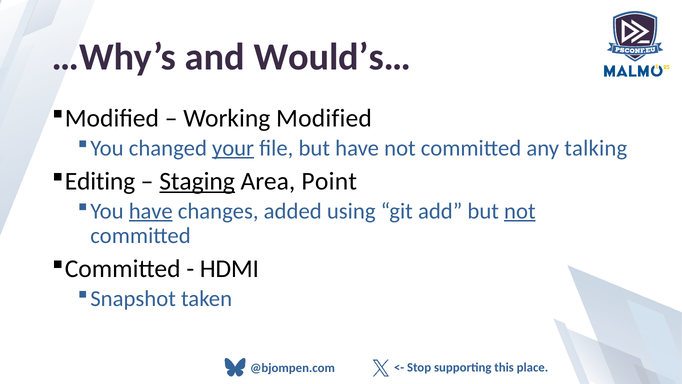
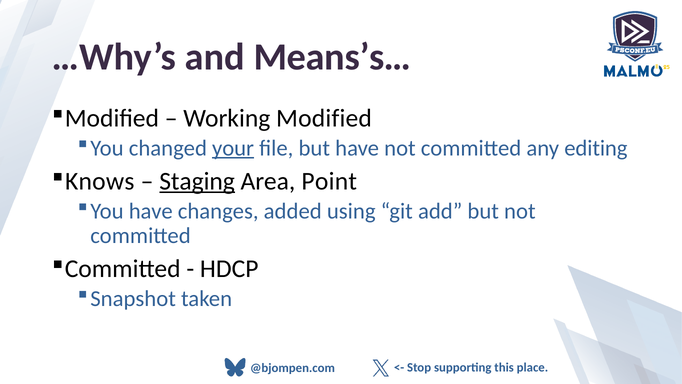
Would’s…: Would’s… -> Means’s… (332, 57)
talking: talking -> editing (596, 148)
Editing: Editing -> Knows (100, 181)
have underline: present -> none (151, 211)
not underline: present -> none (520, 211)
HDMI: HDMI -> HDCP (229, 269)
